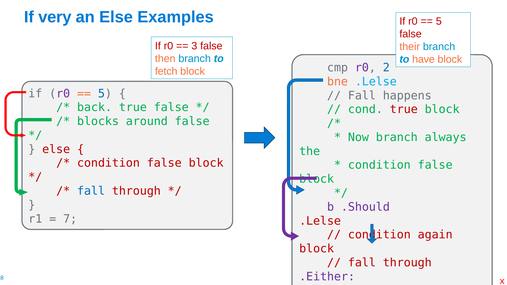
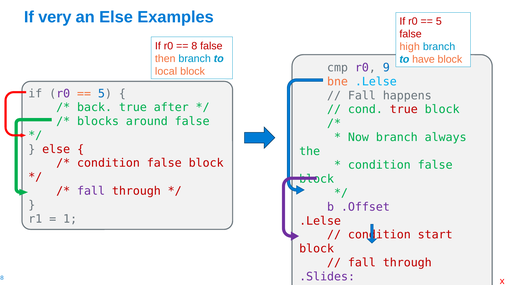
3: 3 -> 8 (194, 46)
their: their -> high (410, 47)
2: 2 -> 9 (386, 68)
fetch: fetch -> local (166, 71)
true false: false -> after (171, 108)
fall colour: blue -> purple (91, 191)
.Should: .Should -> .Offset (365, 207)
7: 7 -> 1 (70, 219)
again: again -> start (435, 235)
.Either: .Either -> .Slides (327, 277)
